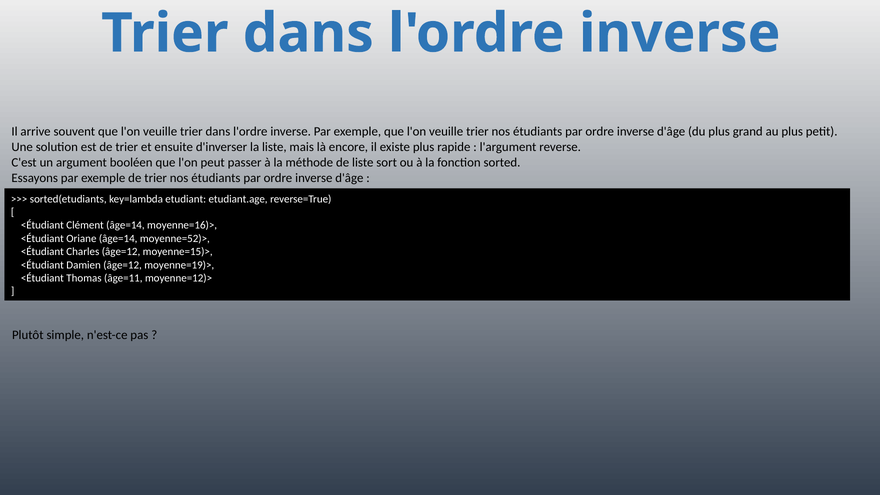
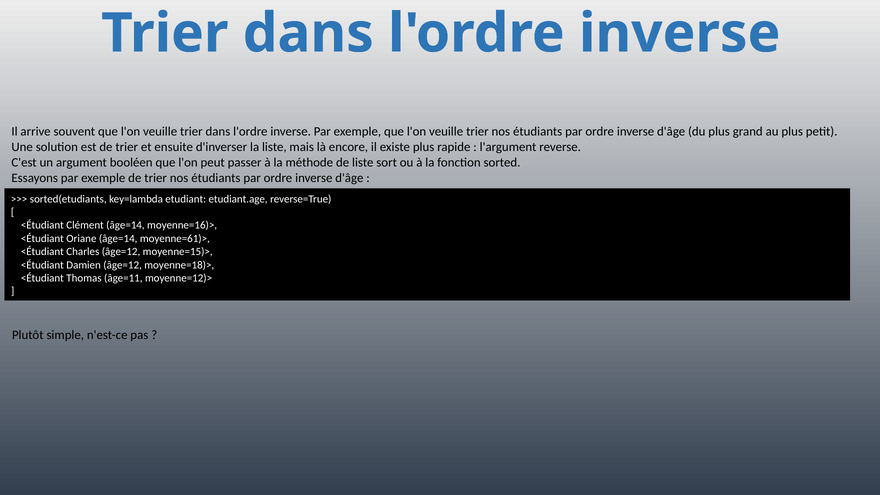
moyenne=52)>: moyenne=52)> -> moyenne=61)> (175, 239)
moyenne=19)>: moyenne=19)> -> moyenne=18)> (179, 265)
